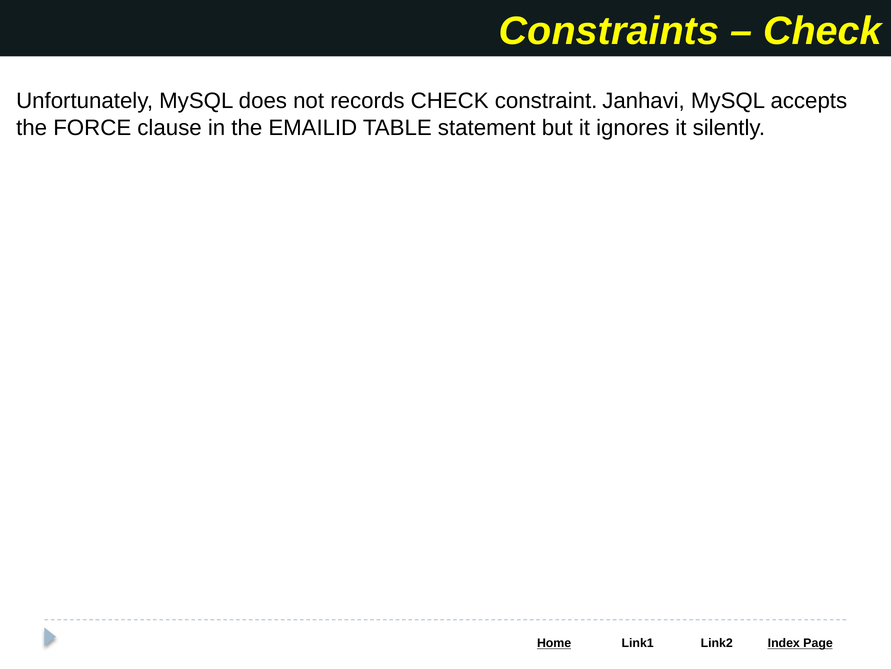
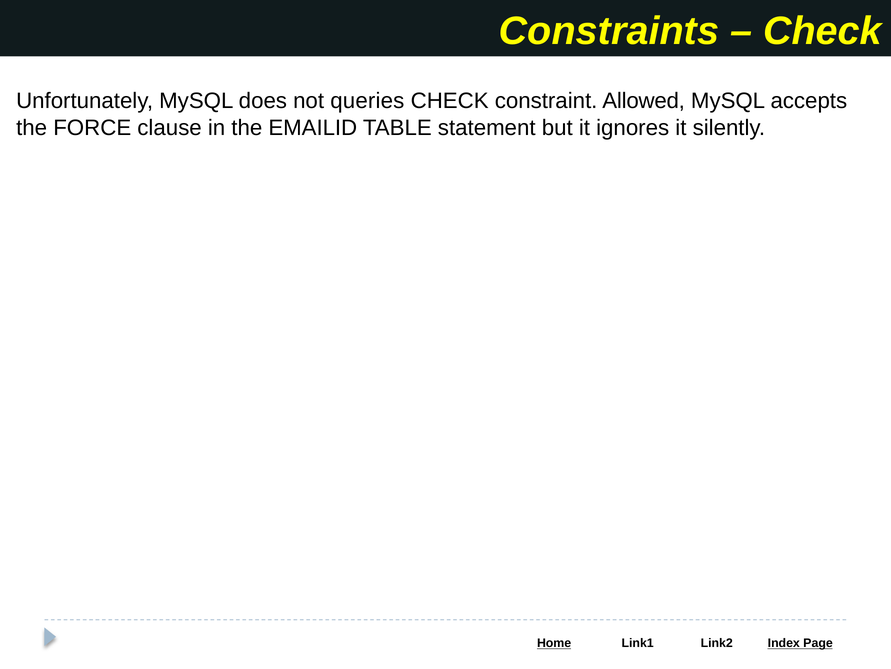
records: records -> queries (367, 101)
Janhavi: Janhavi -> Allowed (644, 101)
